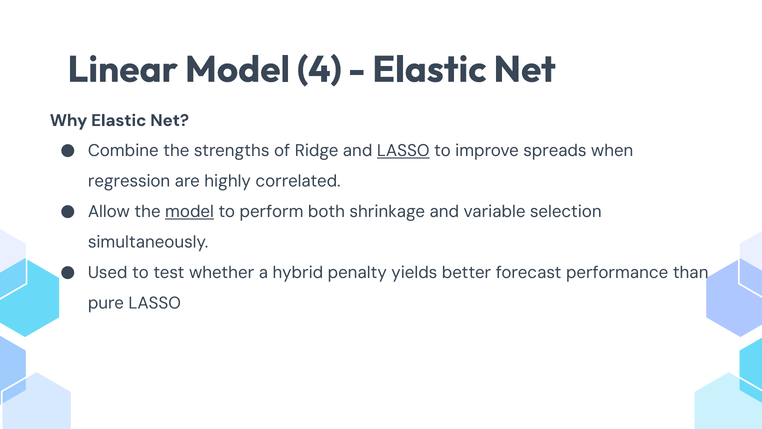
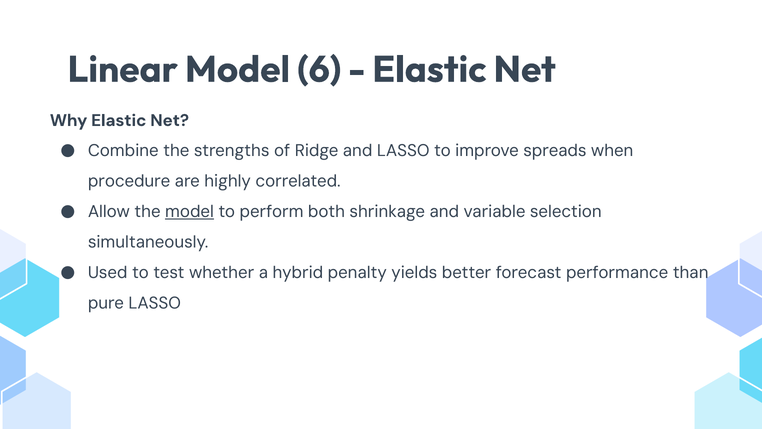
4: 4 -> 6 (319, 70)
LASSO underline: present -> none (403, 151)
regression: regression -> procedure (129, 181)
